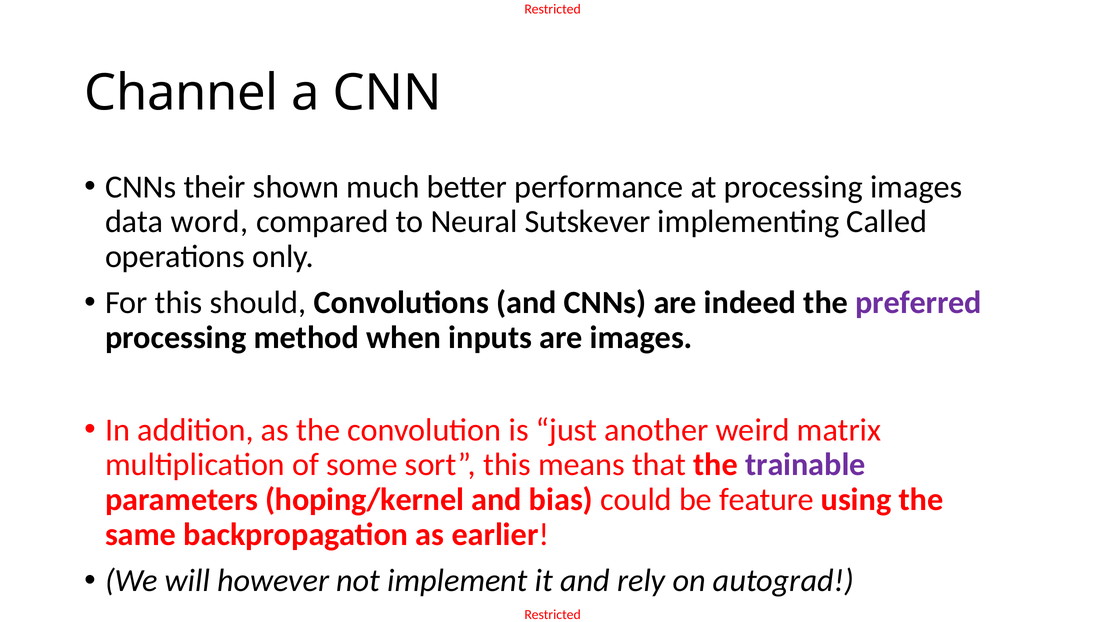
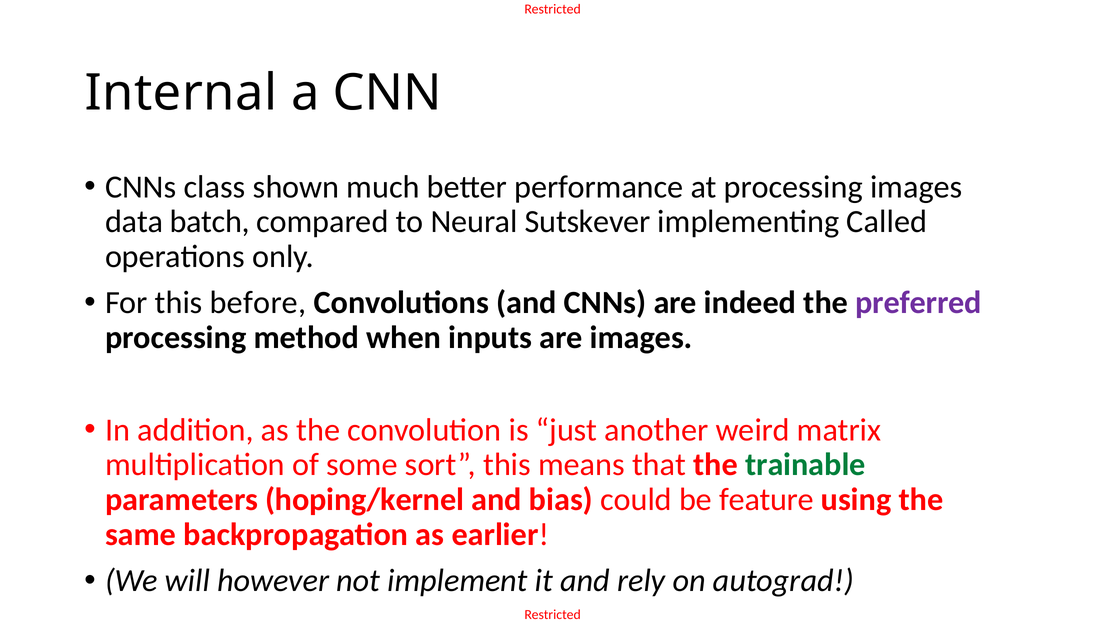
Channel: Channel -> Internal (181, 93)
their: their -> class (215, 187)
word: word -> batch (210, 222)
should: should -> before (258, 303)
trainable colour: purple -> green (805, 465)
